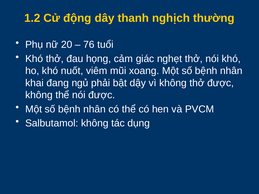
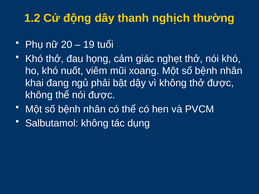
76: 76 -> 19 (89, 45)
